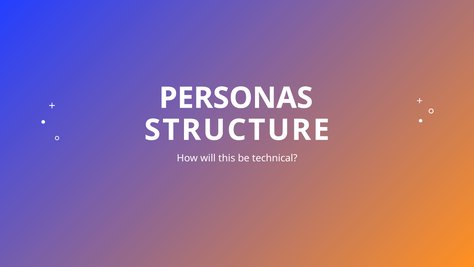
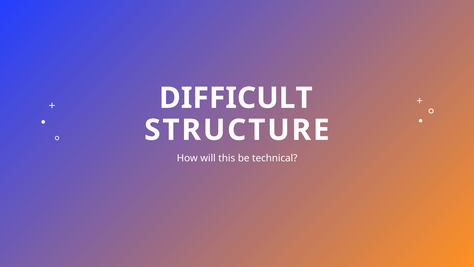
PERSONAS: PERSONAS -> DIFFICULT (236, 98)
